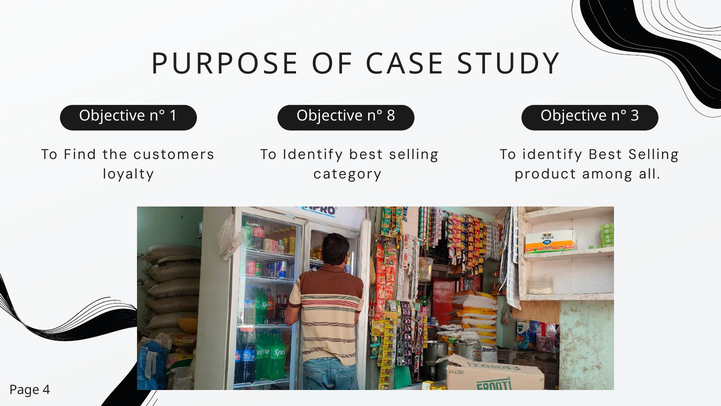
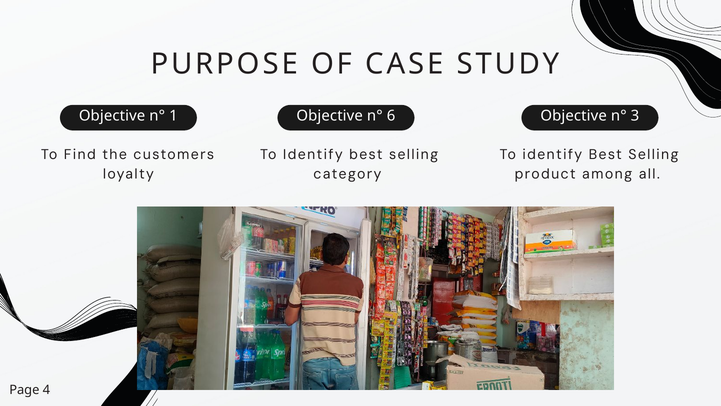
8: 8 -> 6 (391, 116)
